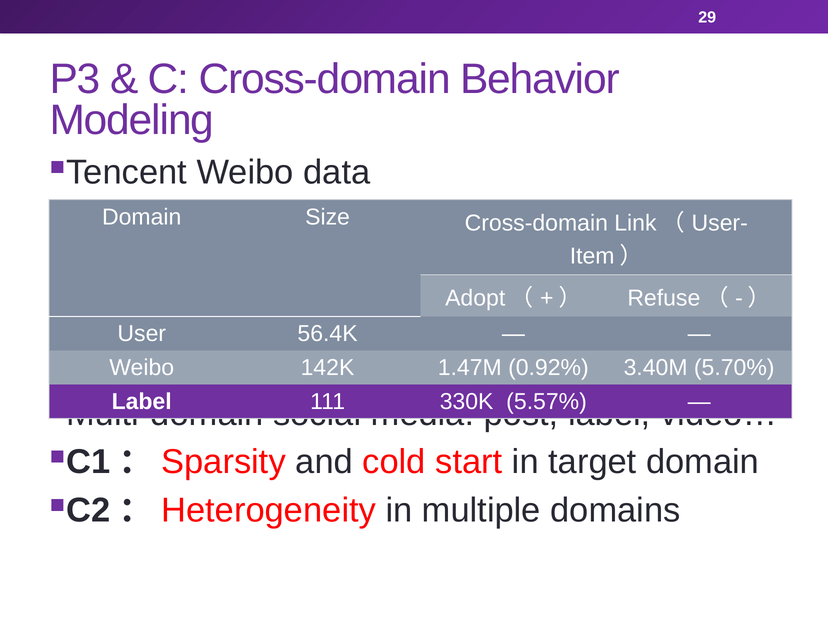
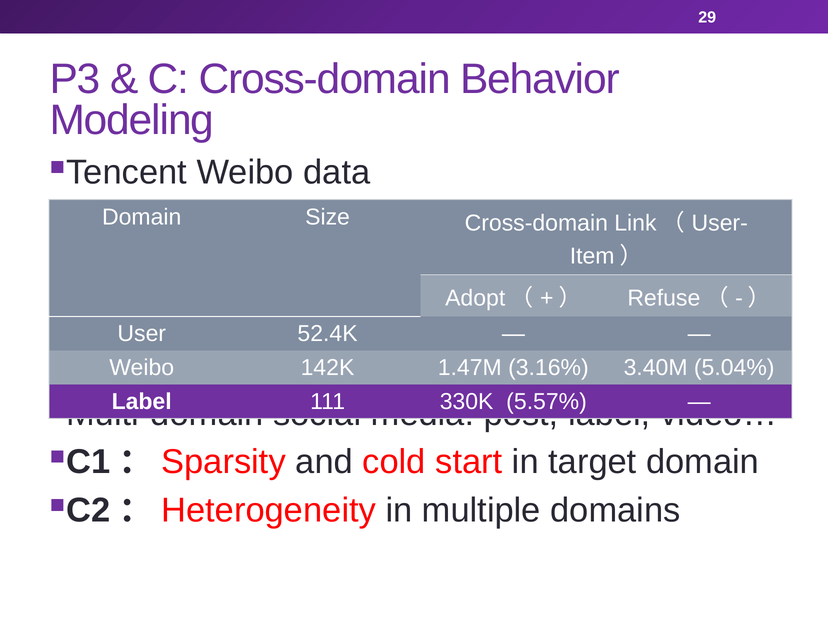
56.4K: 56.4K -> 52.4K (328, 334)
0.92%: 0.92% -> 3.16% (548, 368)
5.70%: 5.70% -> 5.04% (734, 368)
